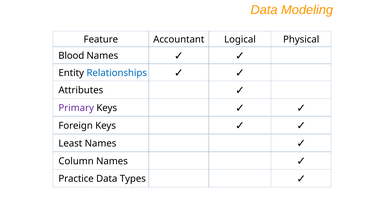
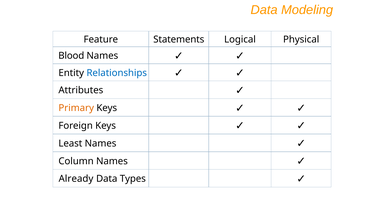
Accountant: Accountant -> Statements (179, 40)
Primary colour: purple -> orange (76, 108)
Practice: Practice -> Already (76, 179)
